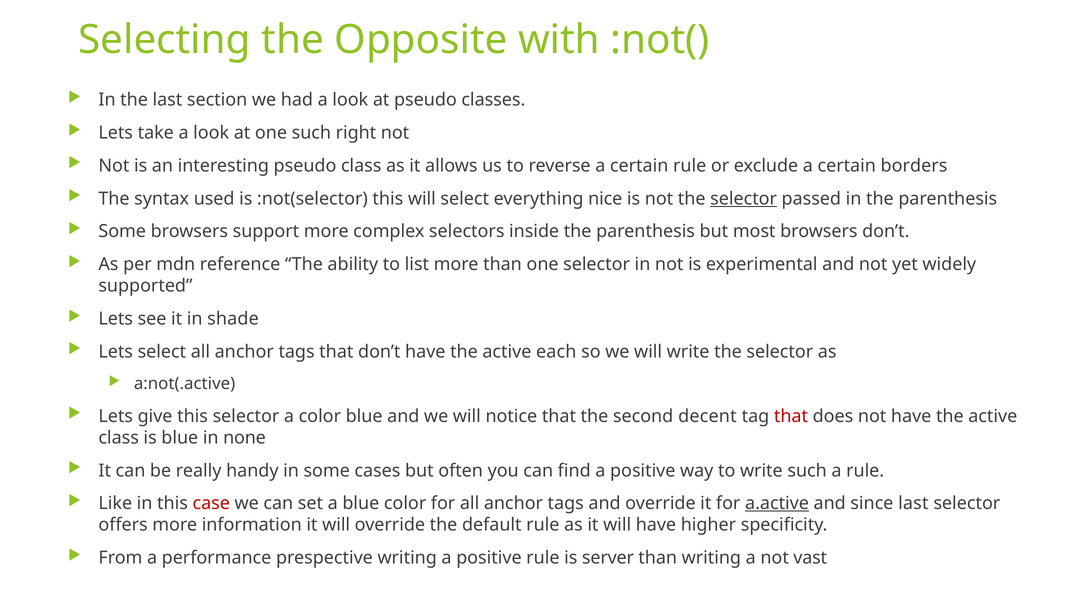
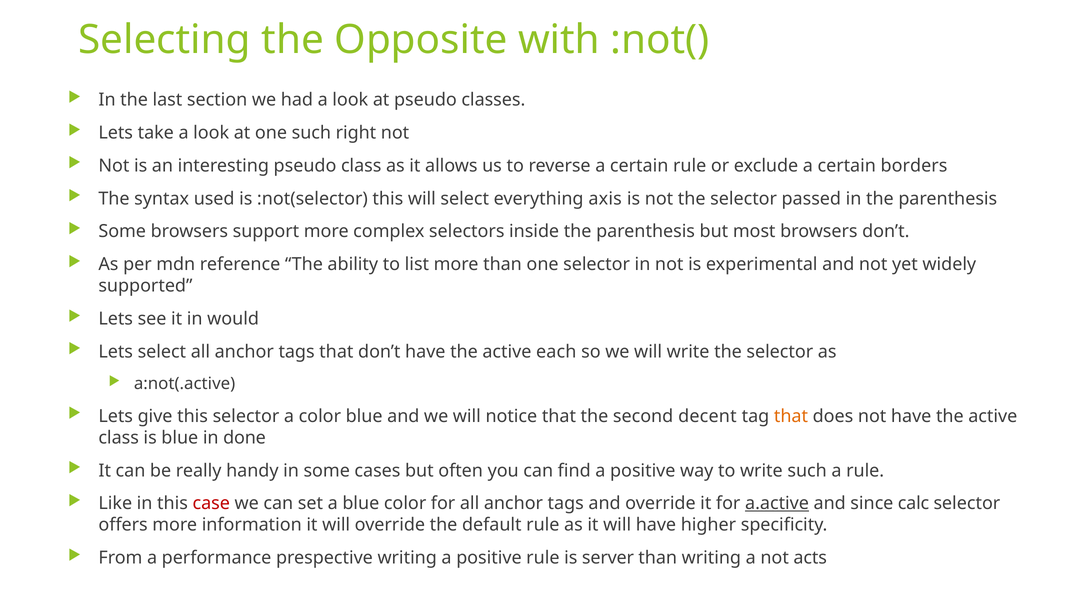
nice: nice -> axis (605, 198)
selector underline: present -> none (744, 198)
shade: shade -> would (233, 319)
that colour: red -> orange (791, 416)
none: none -> done (245, 437)
since last: last -> calc (914, 503)
vast: vast -> acts (810, 557)
